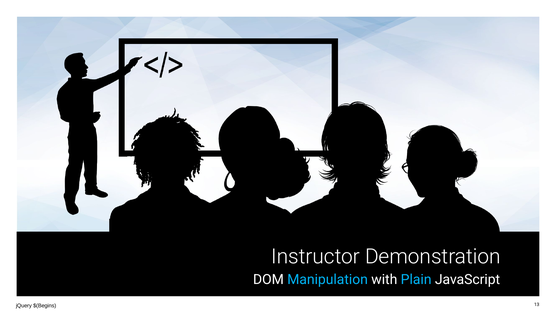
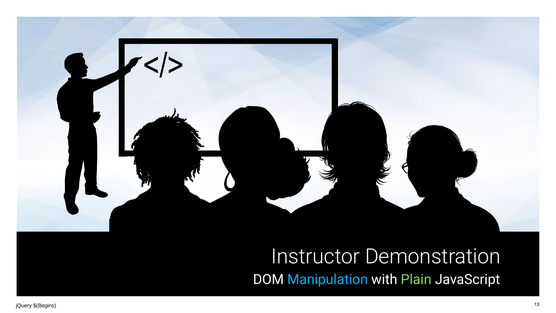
Plain colour: light blue -> light green (416, 279)
